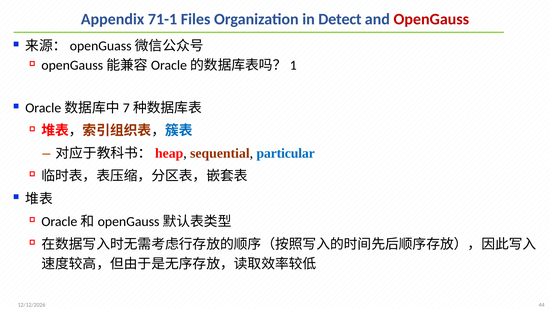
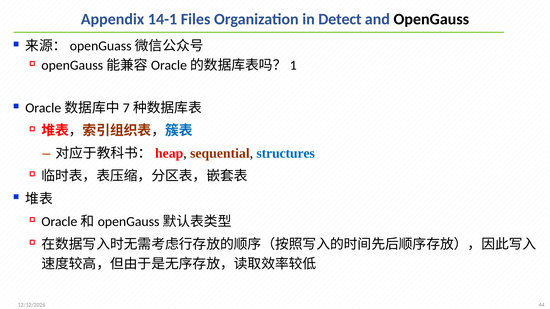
71-1: 71-1 -> 14-1 (163, 19)
OpenGauss colour: red -> black (431, 19)
particular: particular -> structures (286, 154)
